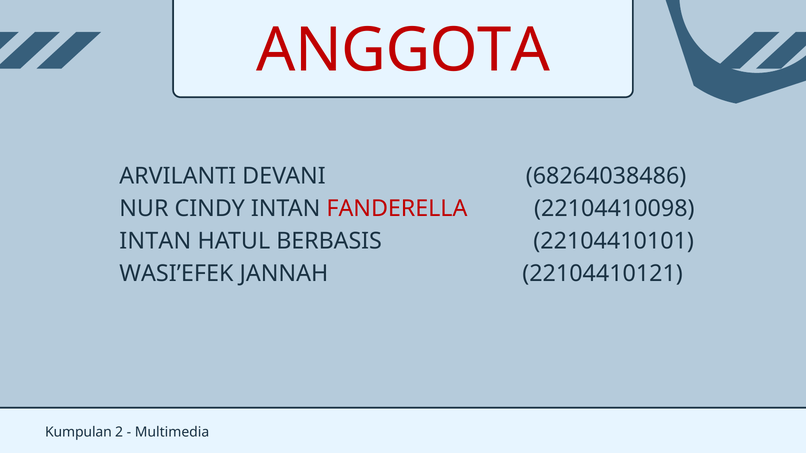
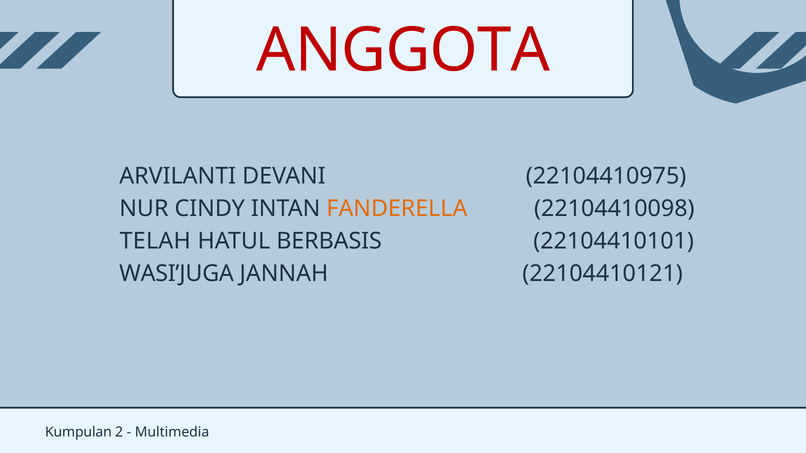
68264038486: 68264038486 -> 22104410975 (606, 176)
FANDERELLA colour: red -> orange (397, 209)
INTAN: INTAN -> TELAH (155, 241)
WASI’EFEK: WASI’EFEK -> WASI’JUGA (177, 274)
